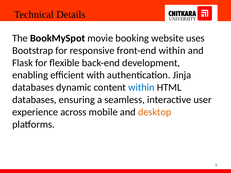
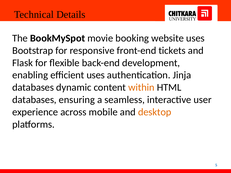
front-end within: within -> tickets (172, 51)
efficient with: with -> uses (96, 75)
within colour: blue -> orange (141, 88)
